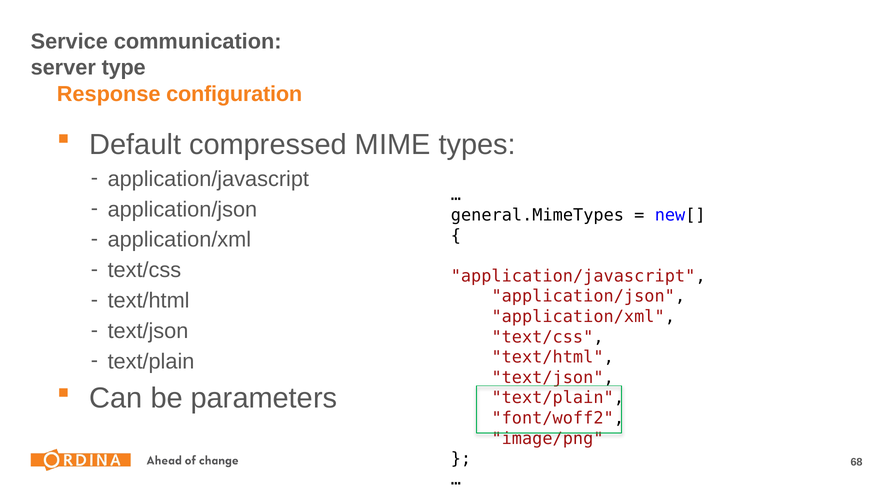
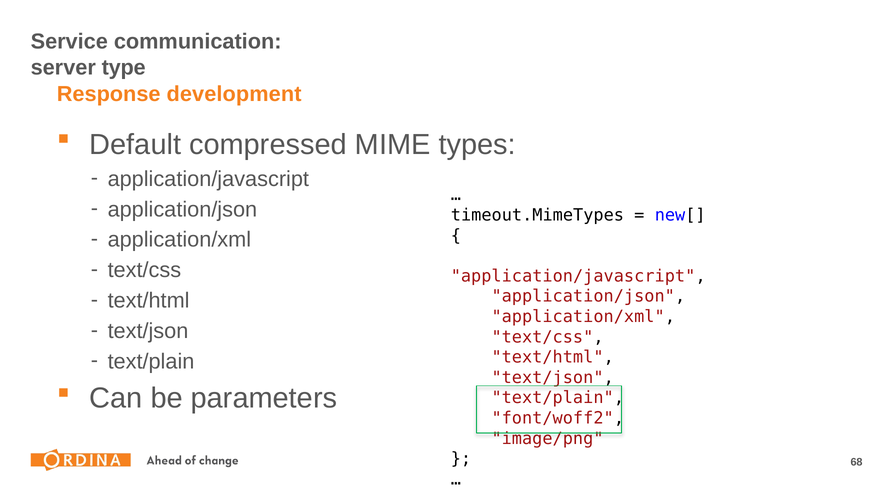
configuration: configuration -> development (234, 94)
general.MimeTypes: general.MimeTypes -> timeout.MimeTypes (537, 215)
